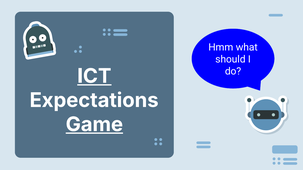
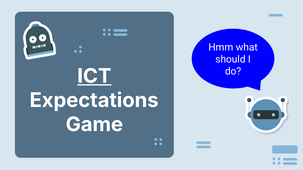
Game underline: present -> none (94, 125)
